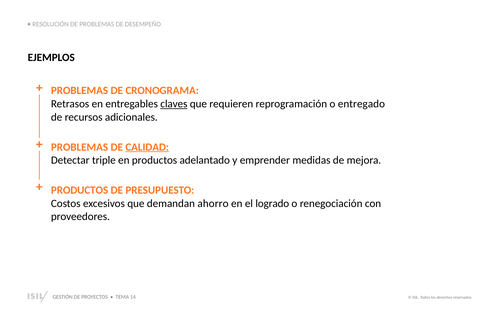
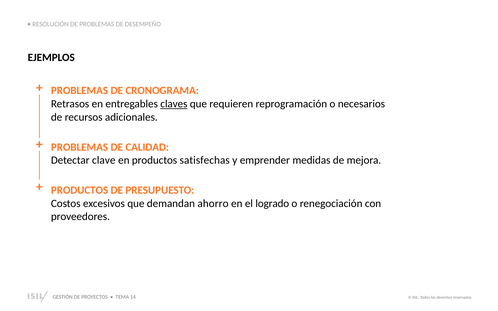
entregado: entregado -> necesarios (361, 104)
CALIDAD underline: present -> none (147, 147)
triple: triple -> clave (104, 160)
adelantado: adelantado -> satisfechas (205, 160)
